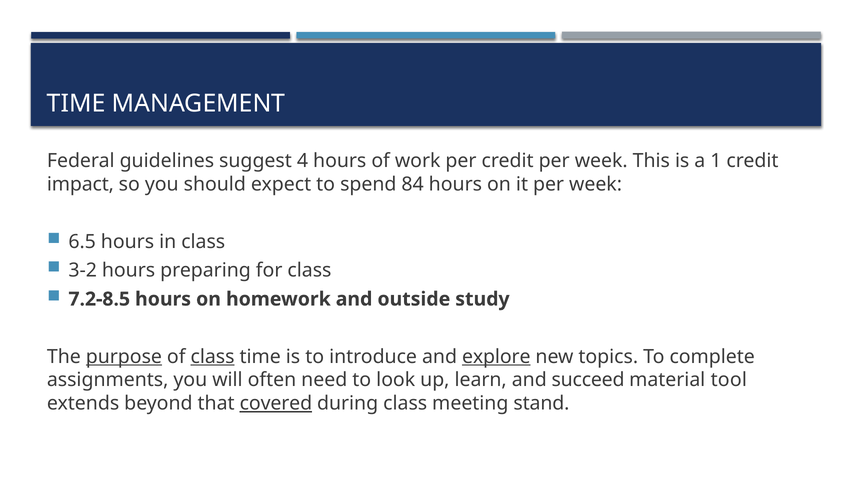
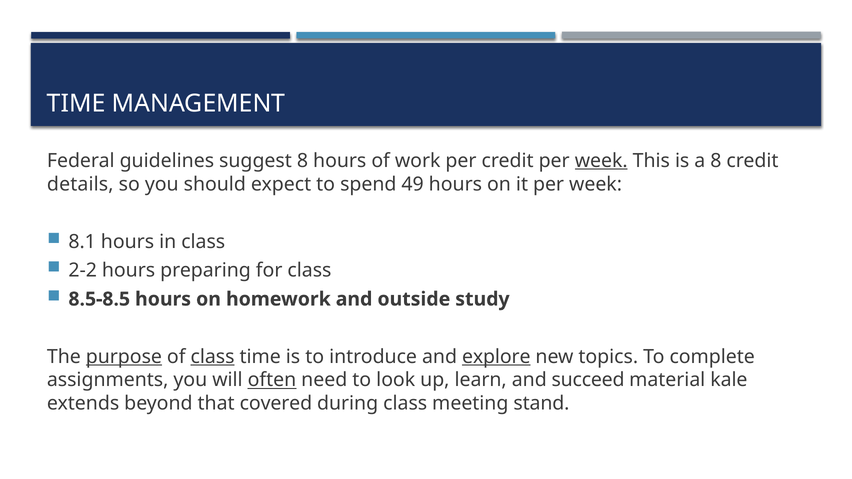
suggest 4: 4 -> 8 (302, 161)
week underline: none -> present (601, 161)
a 1: 1 -> 8 (716, 161)
impact: impact -> details (80, 184)
84: 84 -> 49 (413, 184)
6.5: 6.5 -> 8.1 (82, 242)
3-2: 3-2 -> 2-2 (83, 271)
7.2-8.5: 7.2-8.5 -> 8.5-8.5 (99, 299)
often underline: none -> present (272, 380)
tool: tool -> kale (729, 380)
covered underline: present -> none (276, 404)
